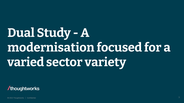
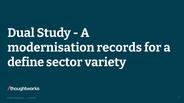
focused: focused -> records (119, 48)
varied: varied -> define (26, 62)
